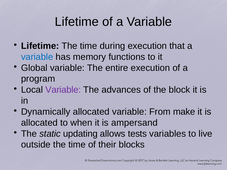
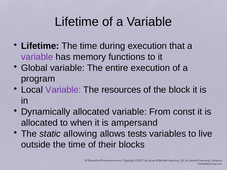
variable colour: blue -> purple (37, 57)
advances: advances -> resources (121, 90)
make: make -> const (184, 112)
updating: updating -> allowing (80, 134)
